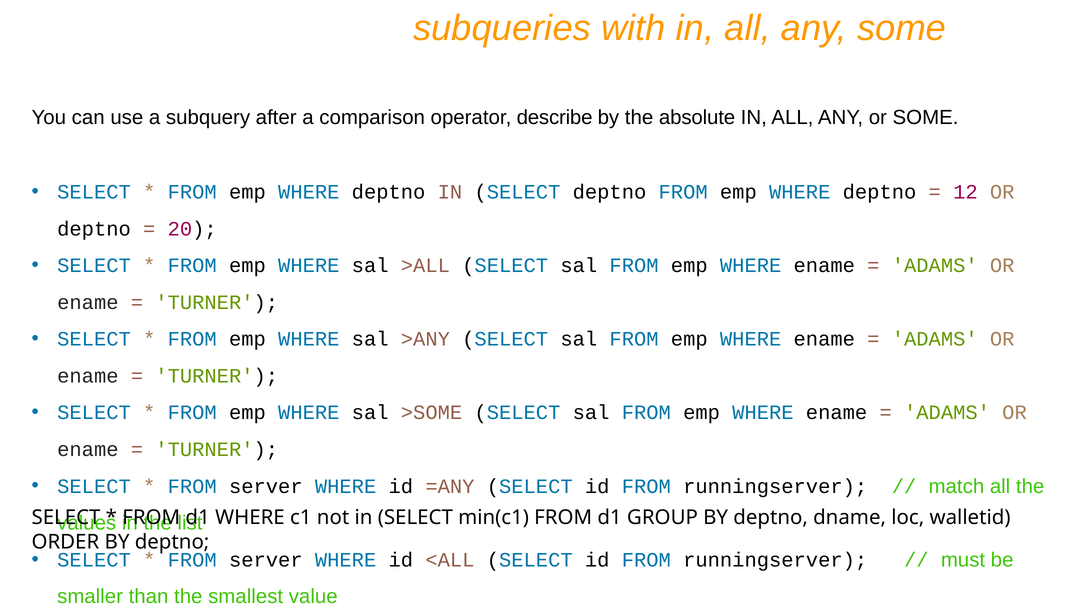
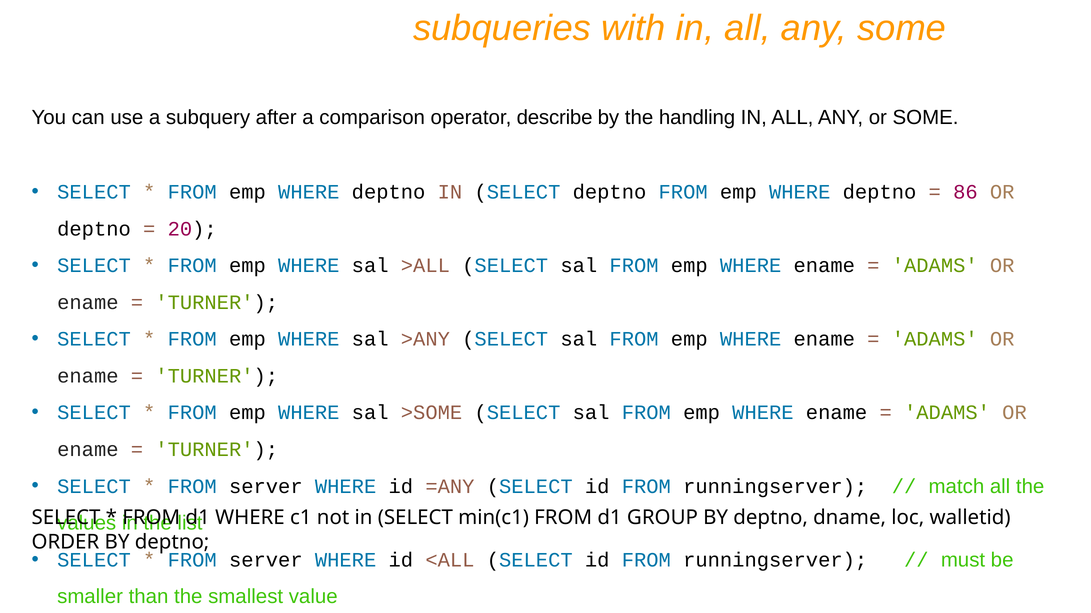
absolute: absolute -> handling (697, 117)
12: 12 -> 86 (965, 192)
